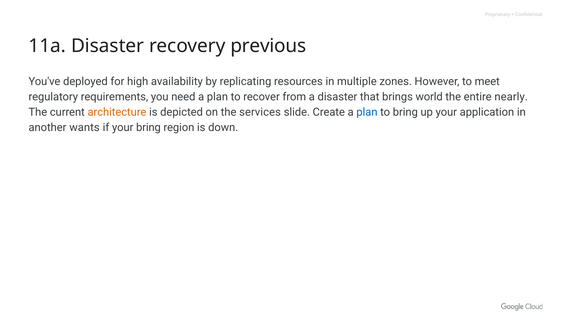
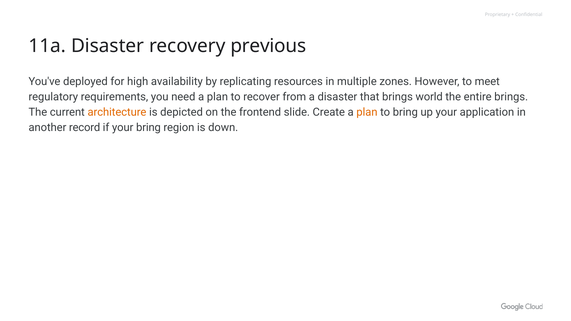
entire nearly: nearly -> brings (511, 97)
services: services -> frontend (260, 112)
plan colour: blue -> orange (367, 112)
wants: wants -> record (85, 128)
